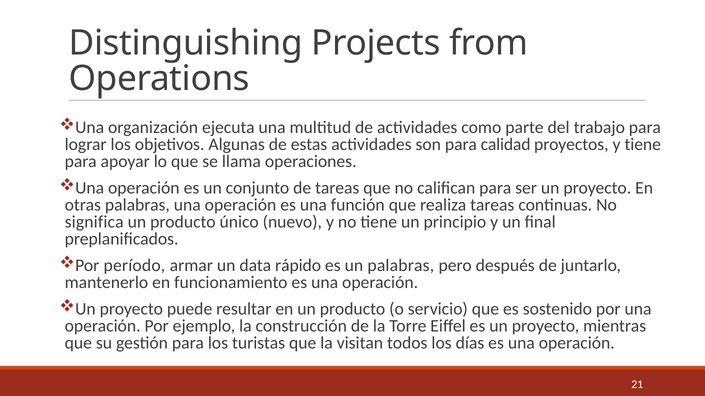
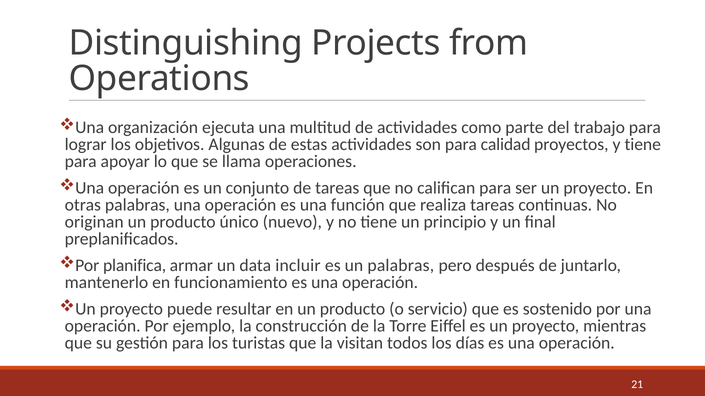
significa: significa -> originan (94, 222)
período: período -> planifica (135, 266)
rápido: rápido -> incluir (298, 266)
